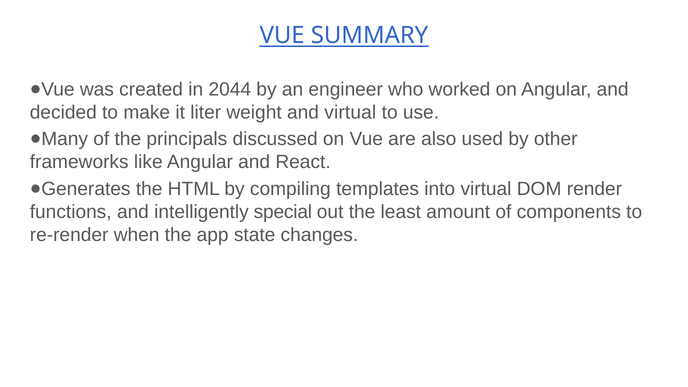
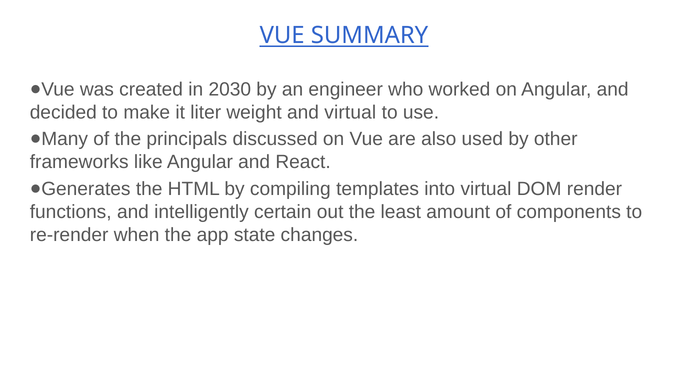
2044: 2044 -> 2030 (230, 89)
special: special -> certain (283, 212)
